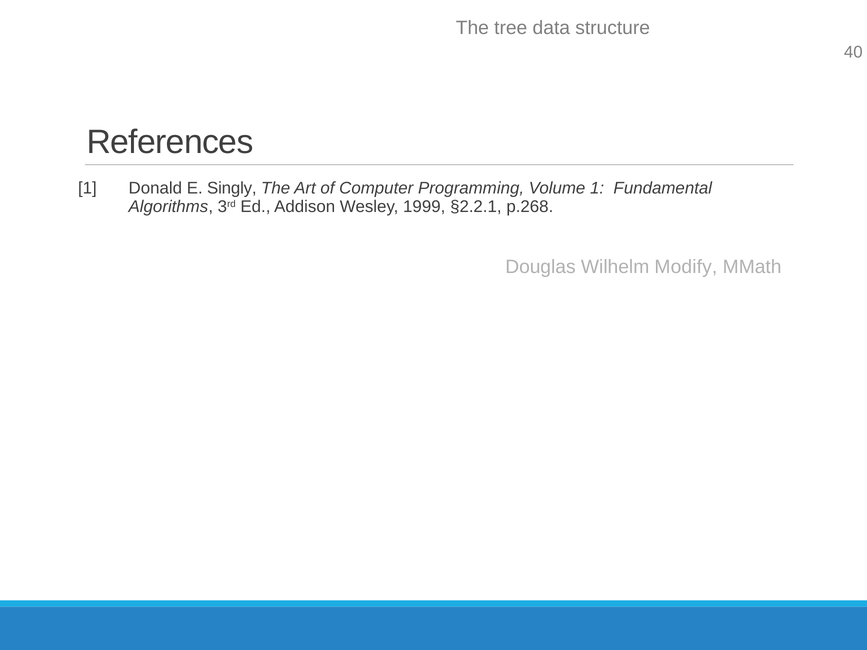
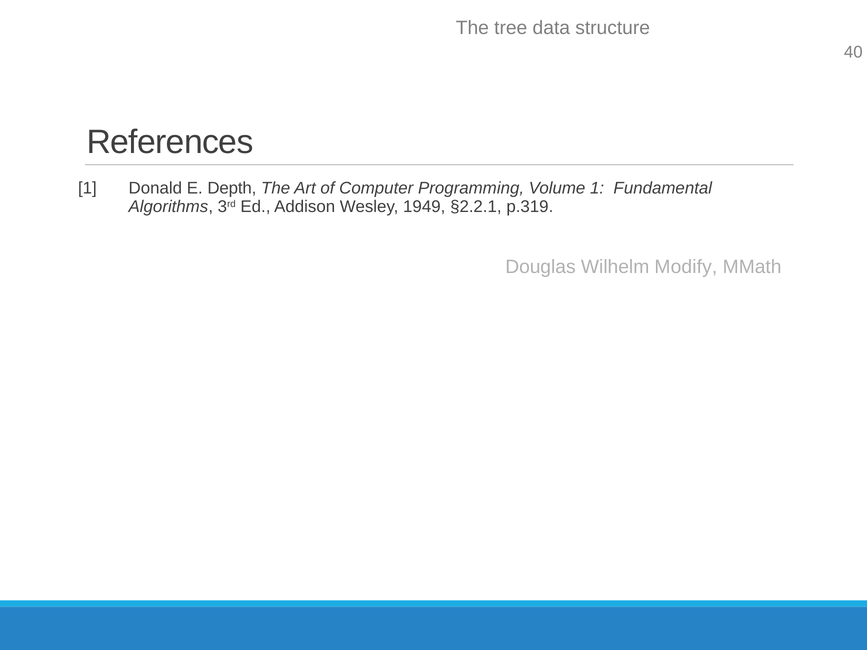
Singly: Singly -> Depth (232, 188)
1999: 1999 -> 1949 (424, 207)
p.268: p.268 -> p.319 (530, 207)
